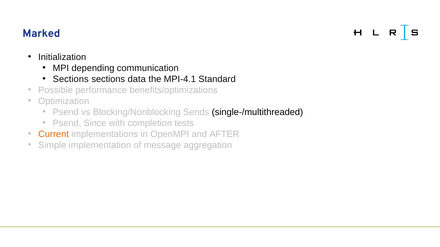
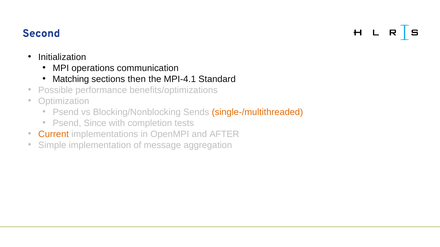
Marked: Marked -> Second (41, 33)
depending: depending -> operations (93, 68)
Sections: Sections -> Matching (71, 79)
data: data -> then (137, 79)
single-/multithreaded colour: black -> orange (257, 112)
